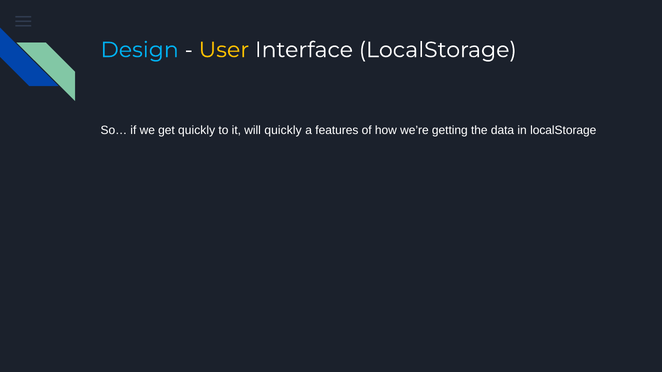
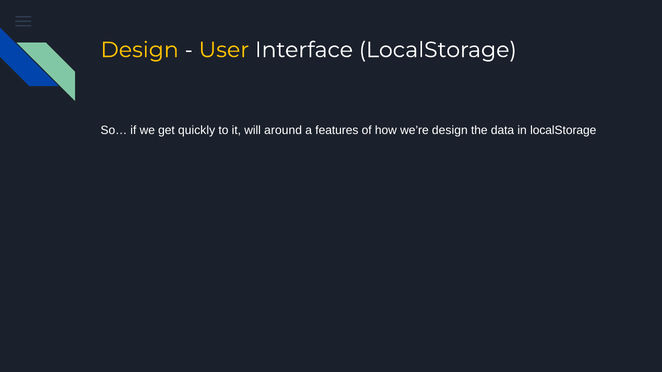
Design colour: light blue -> yellow (140, 50)
will quickly: quickly -> around (283, 130)
we’re getting: getting -> design (450, 130)
